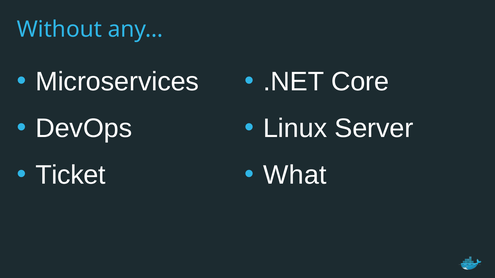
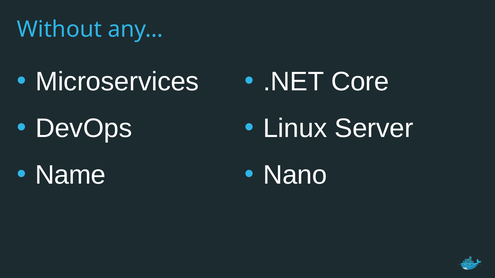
Ticket: Ticket -> Name (71, 175)
What: What -> Nano (295, 175)
